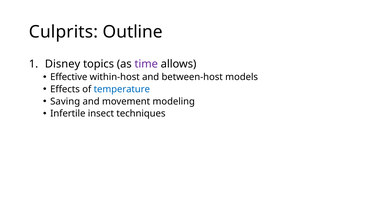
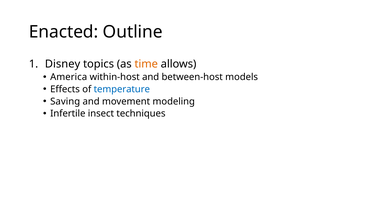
Culprits: Culprits -> Enacted (64, 32)
time colour: purple -> orange (146, 64)
Effective: Effective -> America (69, 77)
